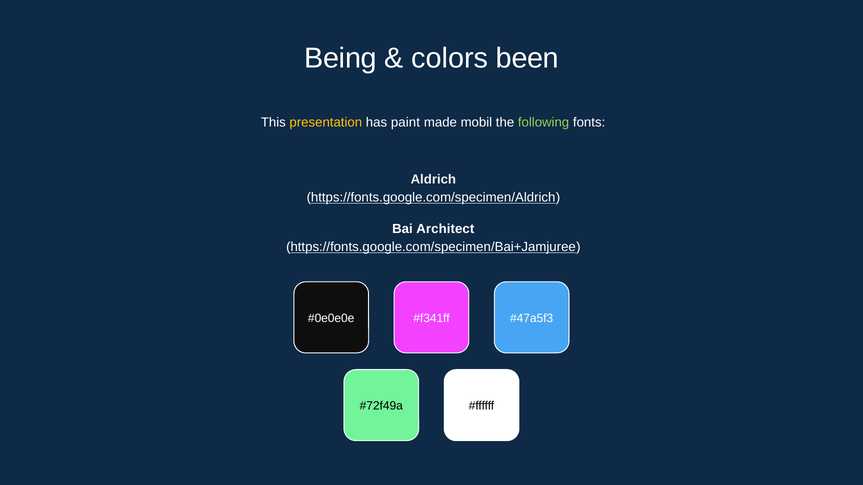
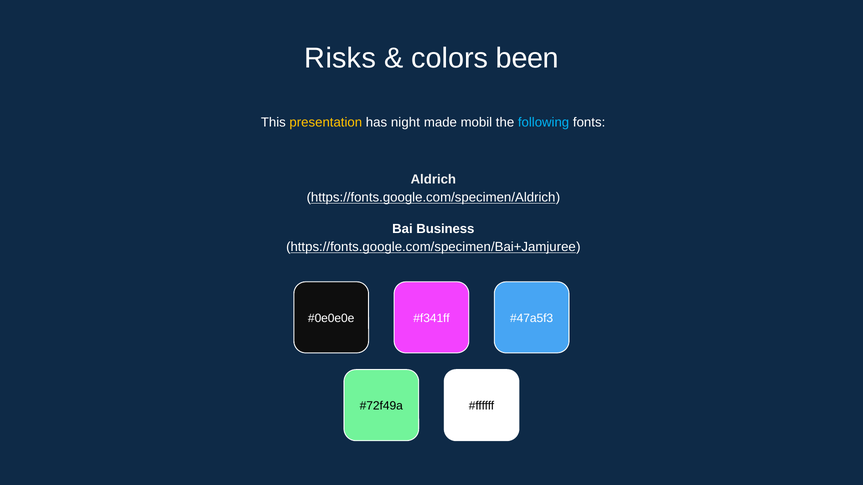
Being: Being -> Risks (340, 58)
paint: paint -> night (405, 122)
following colour: light green -> light blue (544, 122)
Architect: Architect -> Business (445, 229)
